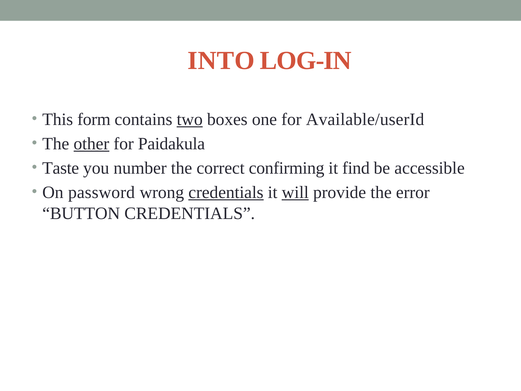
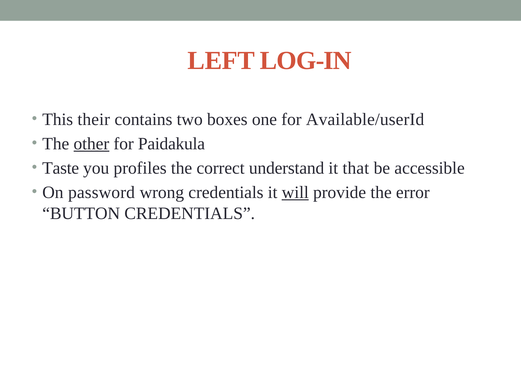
INTO: INTO -> LEFT (221, 60)
form: form -> their (94, 119)
two underline: present -> none (190, 119)
number: number -> profiles (140, 168)
confirming: confirming -> understand (287, 168)
find: find -> that (356, 168)
credentials underline: present -> none (226, 192)
